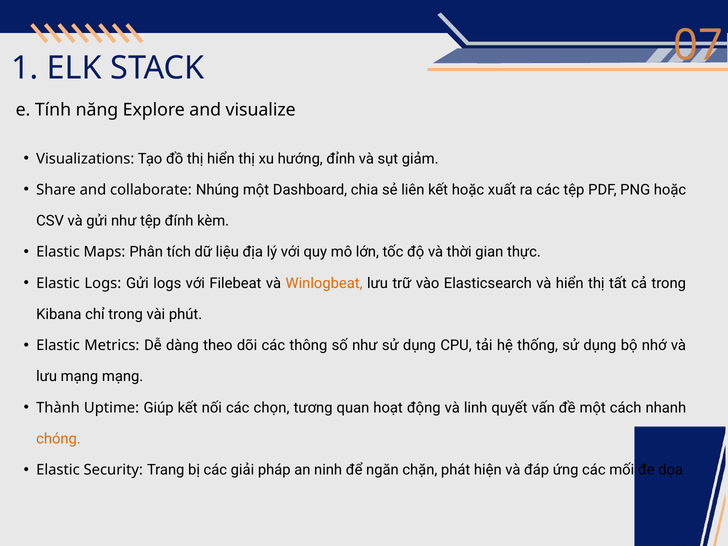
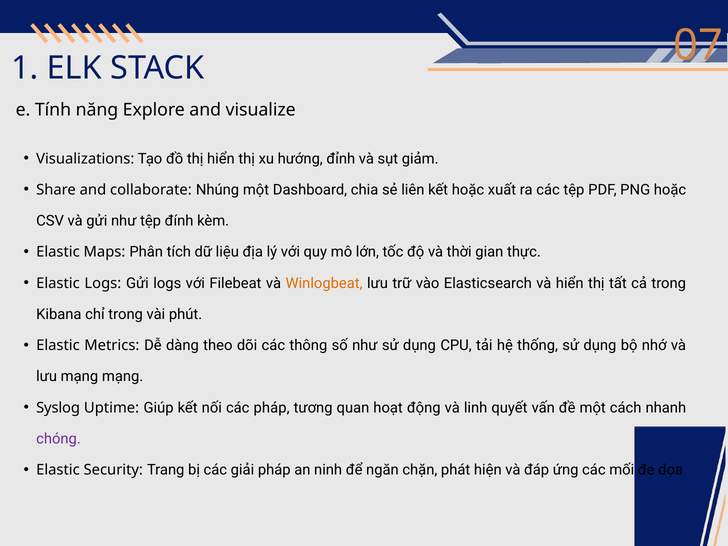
Thành: Thành -> Syslog (58, 408)
các chọn: chọn -> pháp (272, 408)
chóng colour: orange -> purple (59, 439)
